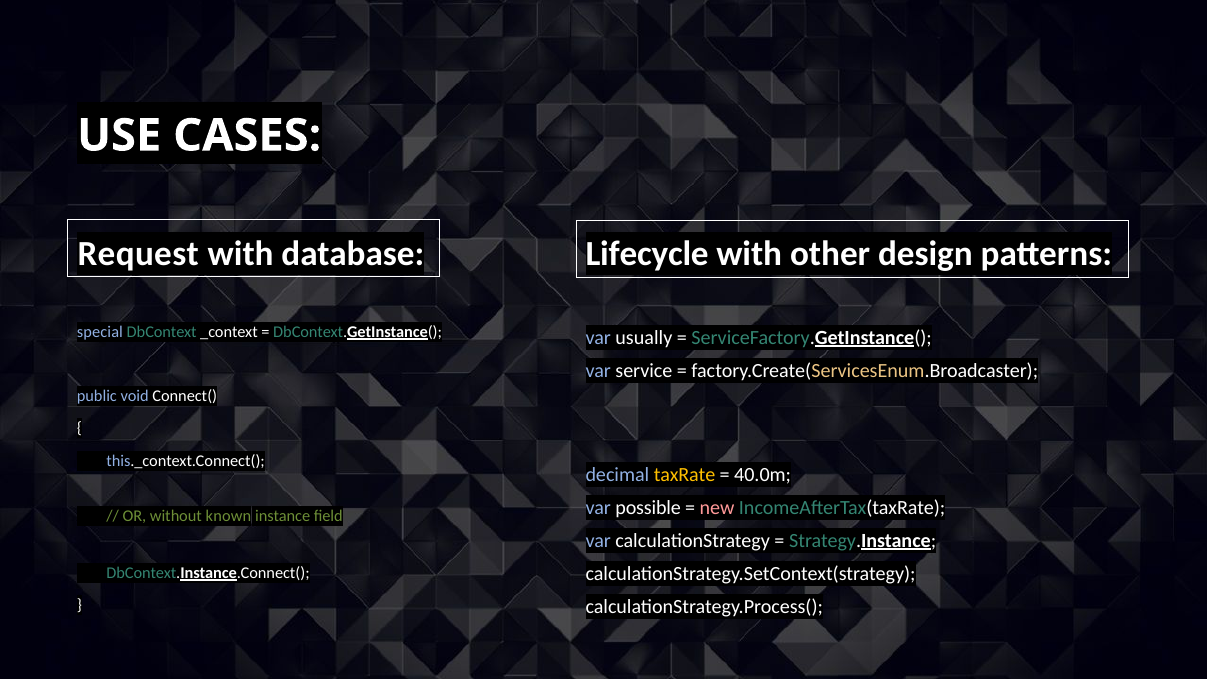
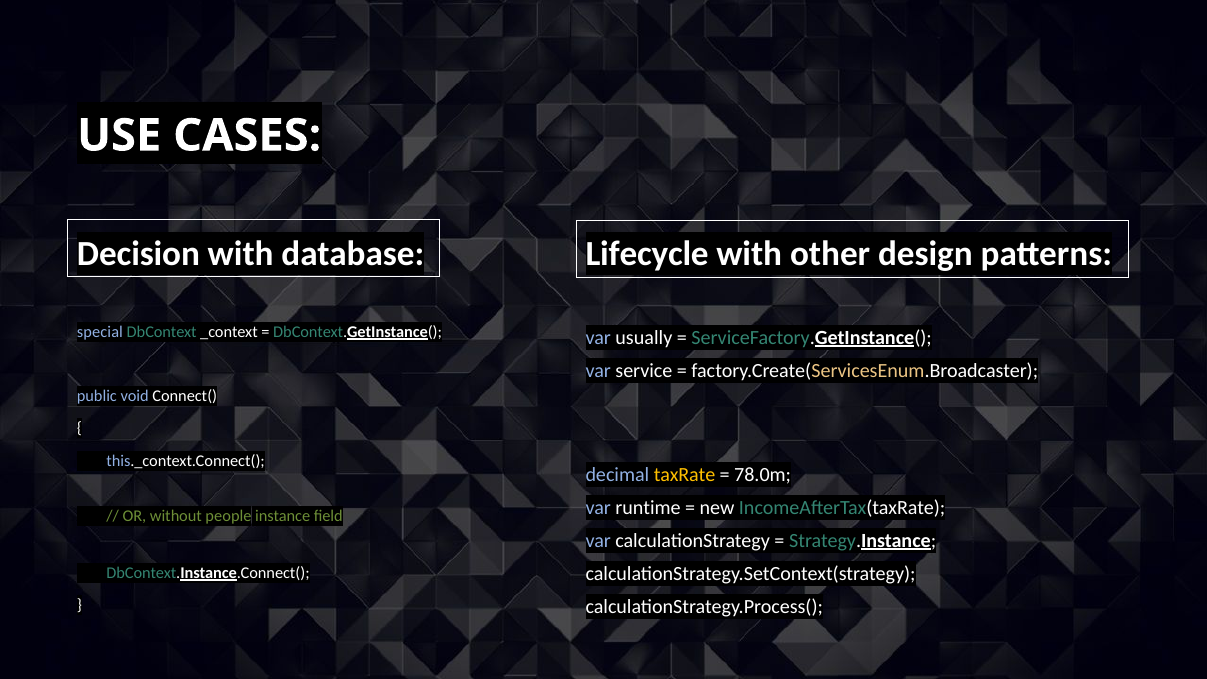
Request: Request -> Decision (138, 253)
40.0m: 40.0m -> 78.0m (763, 474)
possible: possible -> runtime (648, 507)
new colour: pink -> white (717, 507)
known: known -> people (229, 516)
